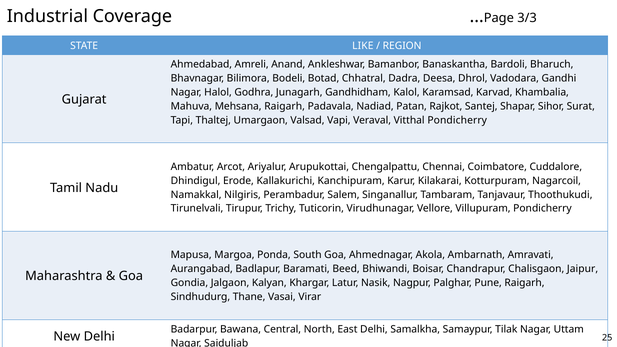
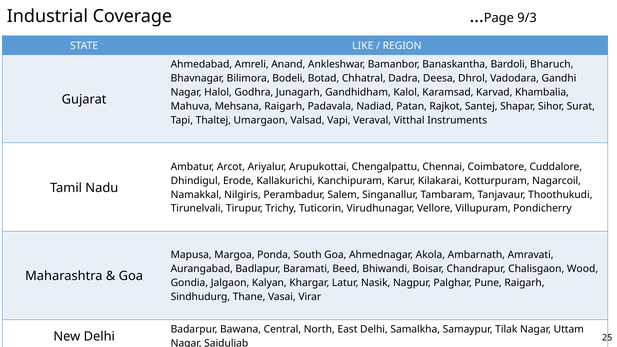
3/3: 3/3 -> 9/3 (527, 18)
Vitthal Pondicherry: Pondicherry -> Instruments (457, 120)
Jaipur: Jaipur -> Wood (583, 269)
